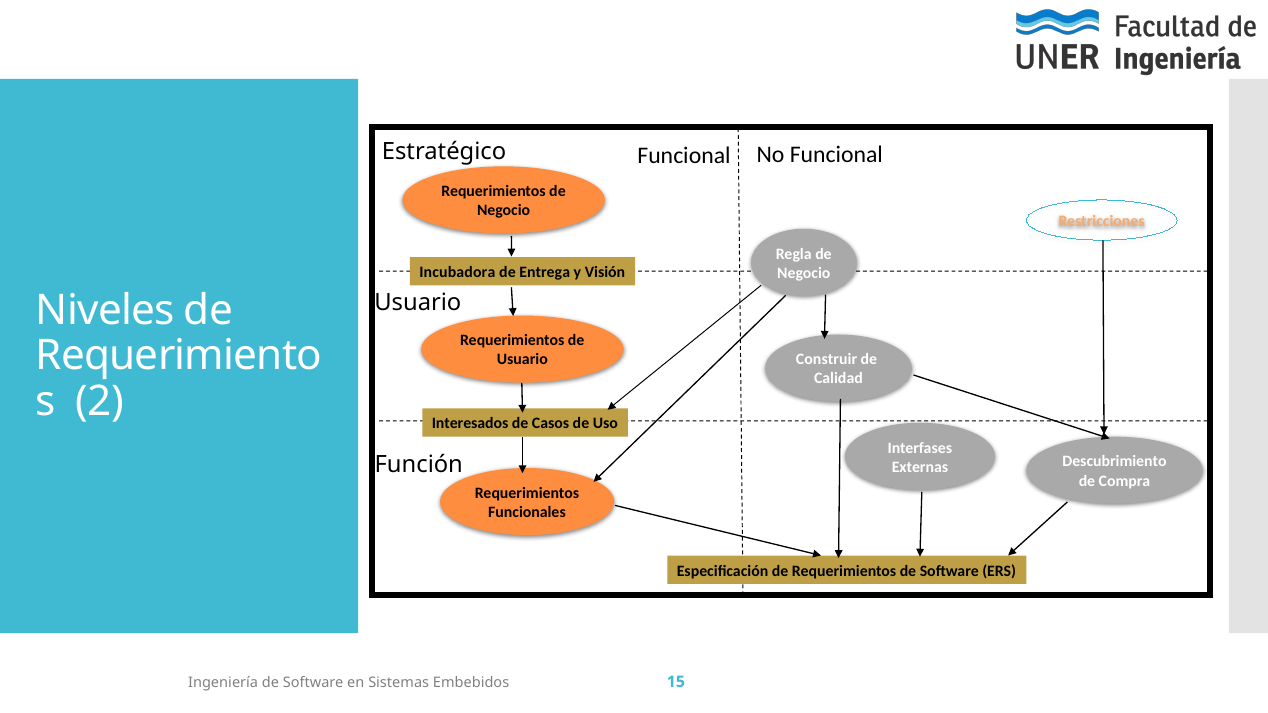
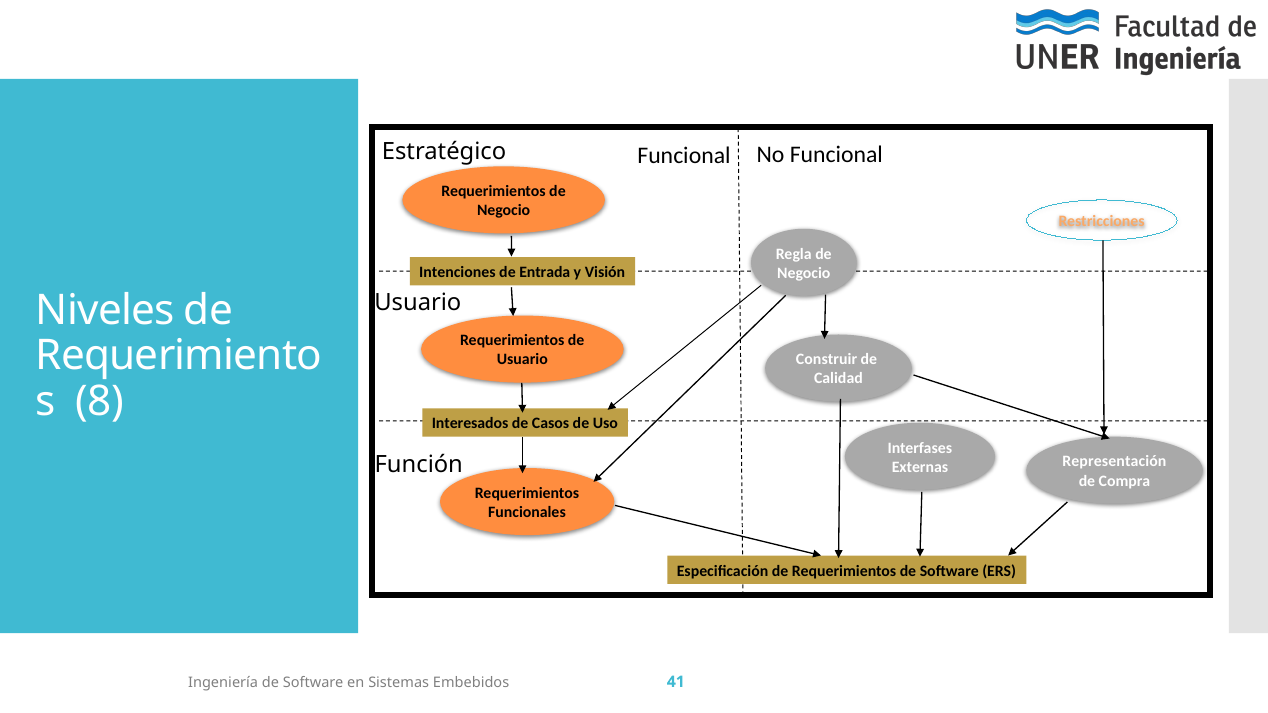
Incubadora: Incubadora -> Intenciones (457, 273)
Entrega: Entrega -> Entrada (545, 273)
2: 2 -> 8 (100, 402)
Descubrimiento: Descubrimiento -> Representación (1114, 462)
15: 15 -> 41 (676, 682)
